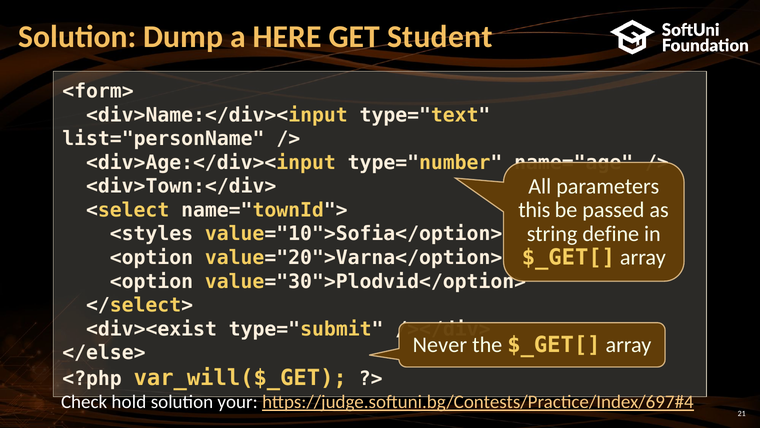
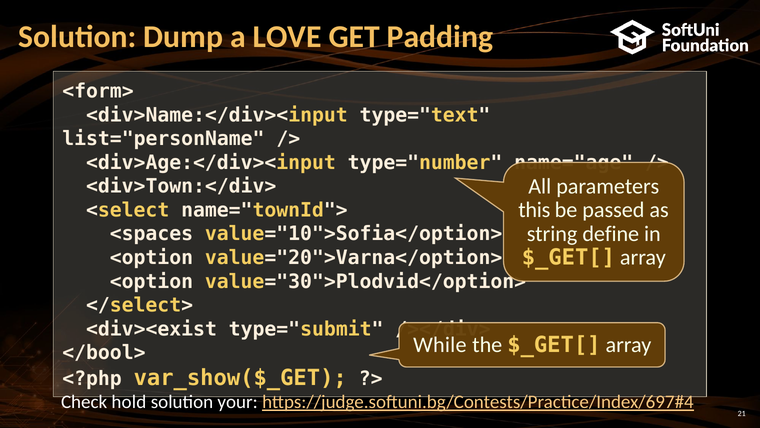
HERE: HERE -> LOVE (287, 37)
Student: Student -> Padding (440, 37)
<styles: <styles -> <spaces (151, 234)
Never: Never -> While (440, 345)
</else>: </else> -> </bool> (104, 352)
var_will($_GET: var_will($_GET -> var_show($_GET (240, 378)
